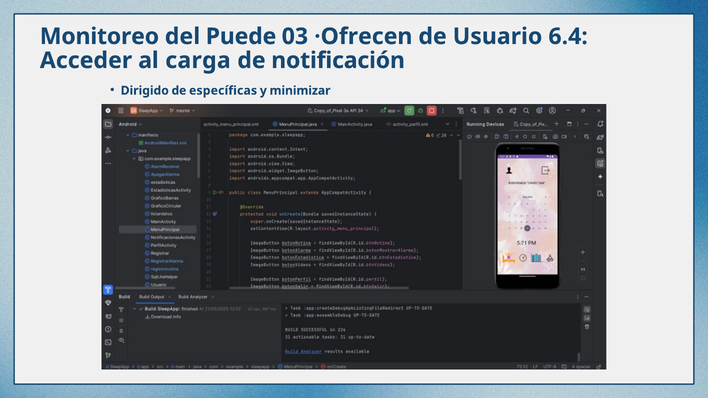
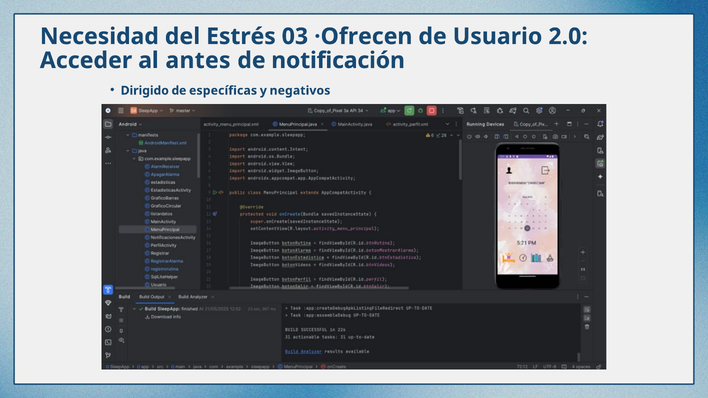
Monitoreo: Monitoreo -> Necesidad (99, 36)
Puede: Puede -> Estrés (241, 36)
6.4: 6.4 -> 2.0 (568, 36)
carga: carga -> antes (198, 61)
minimizar: minimizar -> negativos (300, 91)
